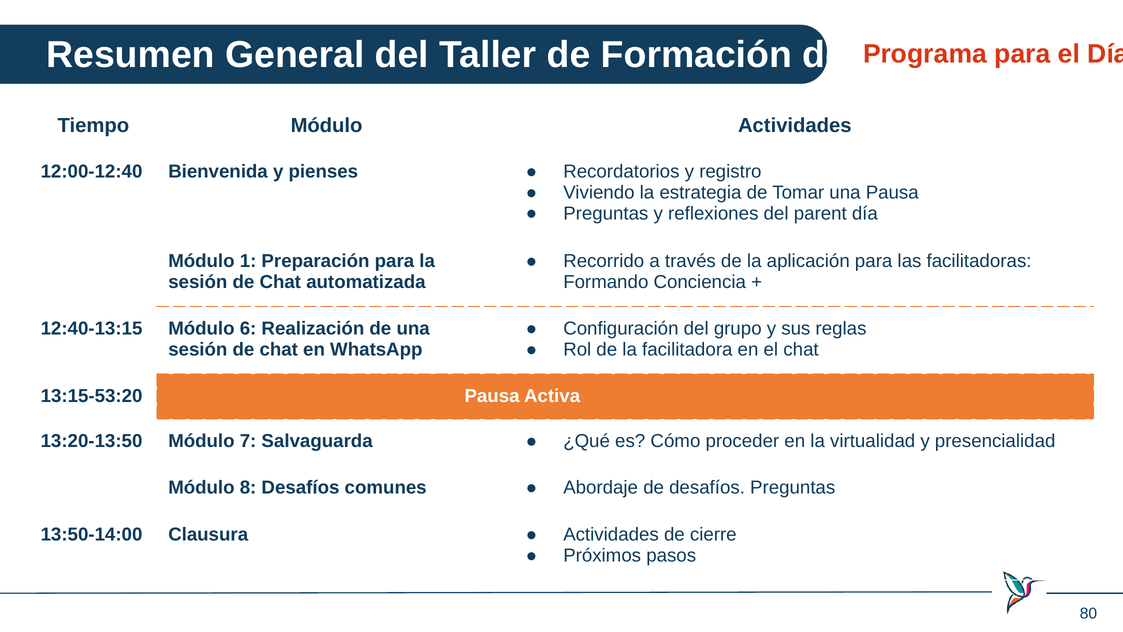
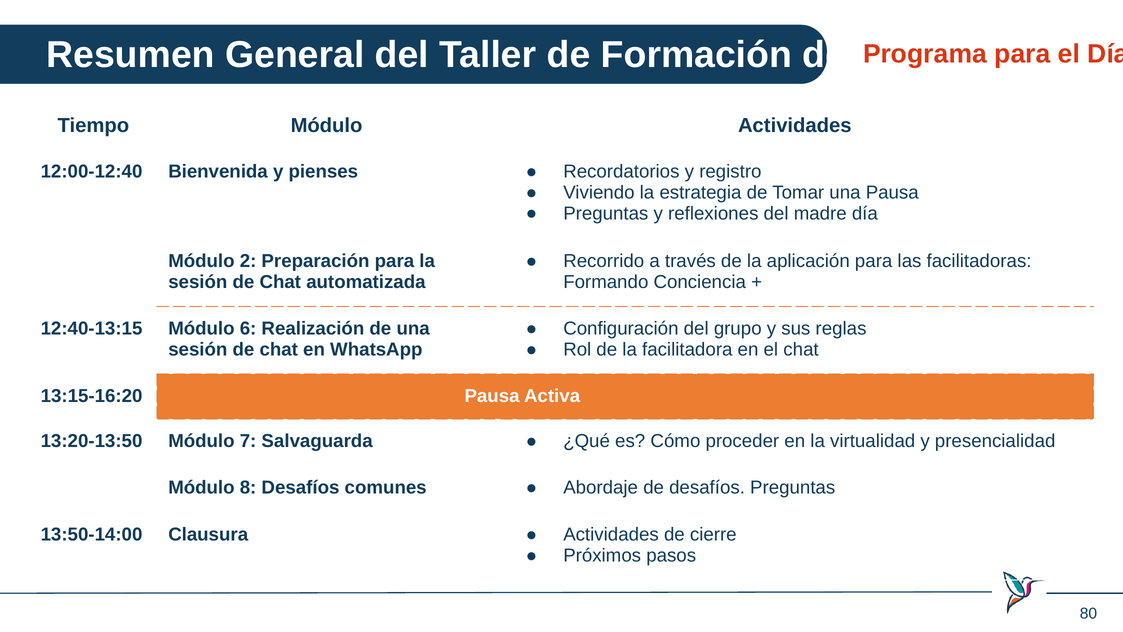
parent: parent -> madre (820, 213)
Módulo 1: 1 -> 2 (248, 261)
13:15-53:20: 13:15-53:20 -> 13:15-16:20 (92, 396)
